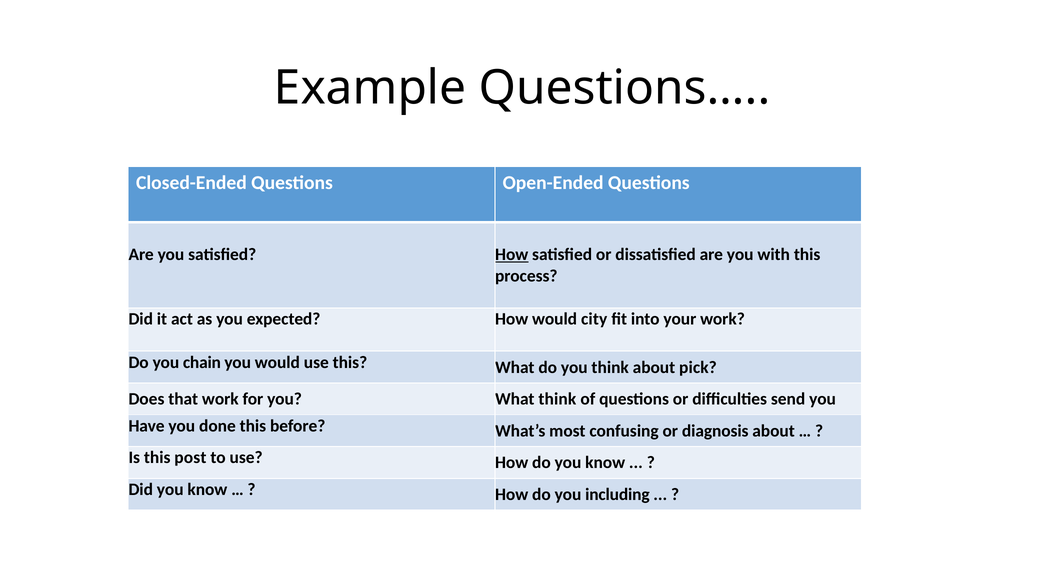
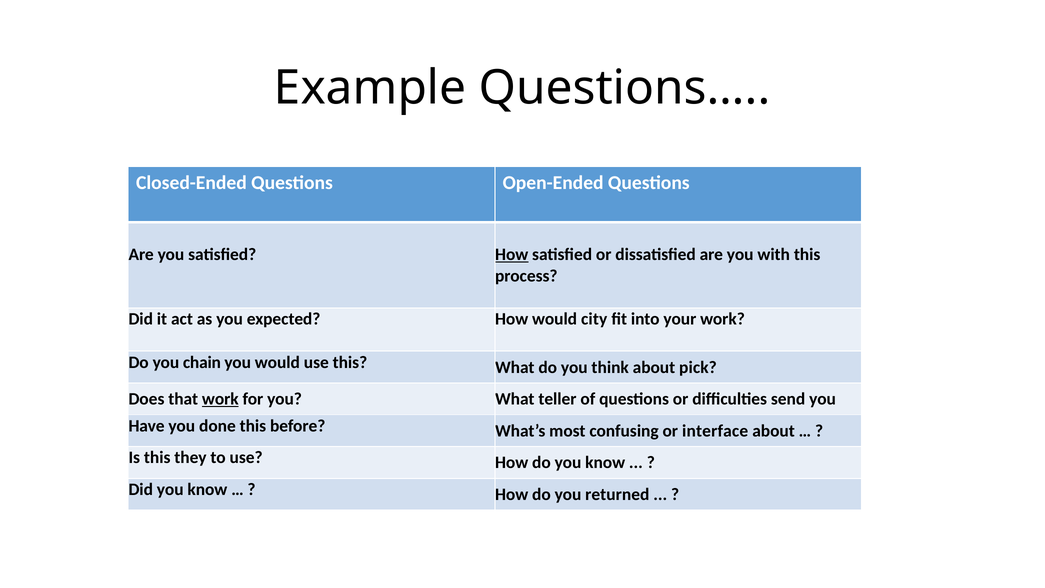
work underline: none -> present (220, 399)
What think: think -> teller (557, 399)
diagnosis: diagnosis -> interface (715, 431)
post: post -> they (190, 458)
including: including -> returned (617, 494)
